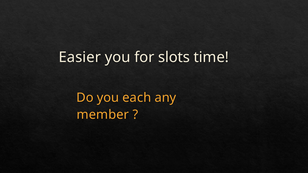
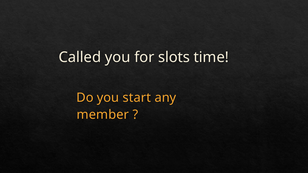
Easier: Easier -> Called (80, 57)
each: each -> start (137, 98)
